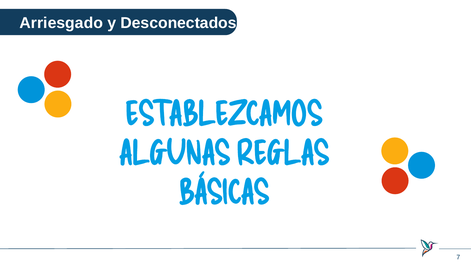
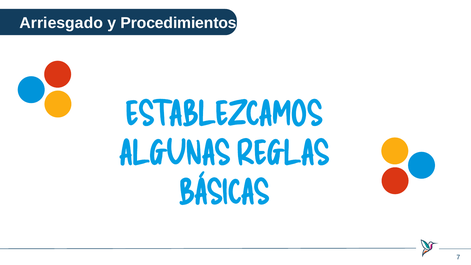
Desconectados: Desconectados -> Procedimientos (179, 23)
